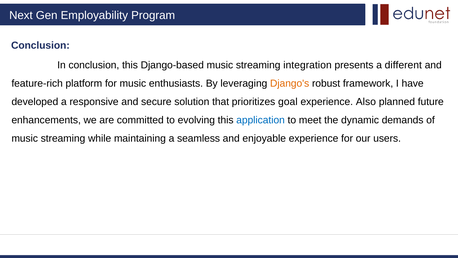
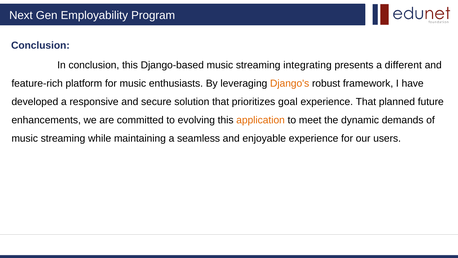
integration: integration -> integrating (307, 65)
experience Also: Also -> That (366, 102)
application colour: blue -> orange (261, 120)
